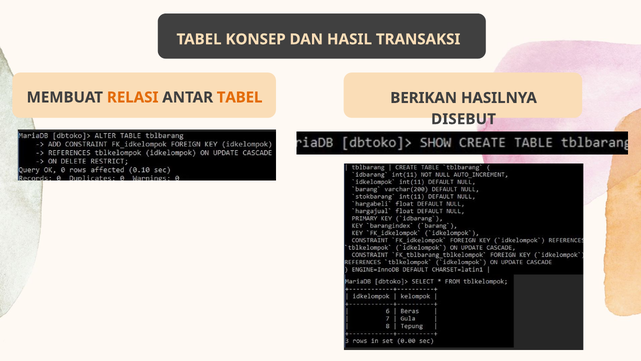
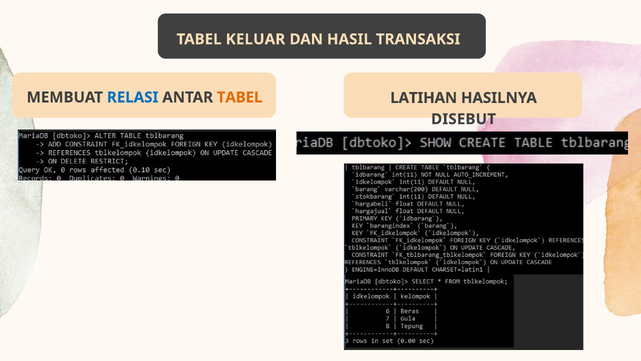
KONSEP: KONSEP -> KELUAR (255, 39)
RELASI colour: orange -> blue (133, 97)
BERIKAN: BERIKAN -> LATIHAN (424, 98)
